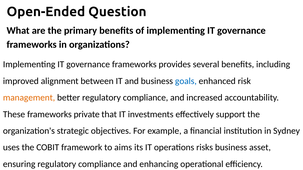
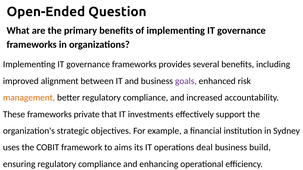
goals colour: blue -> purple (186, 81)
risks: risks -> deal (205, 148)
asset: asset -> build (260, 148)
